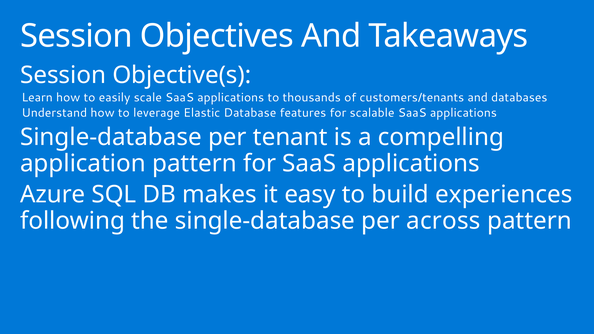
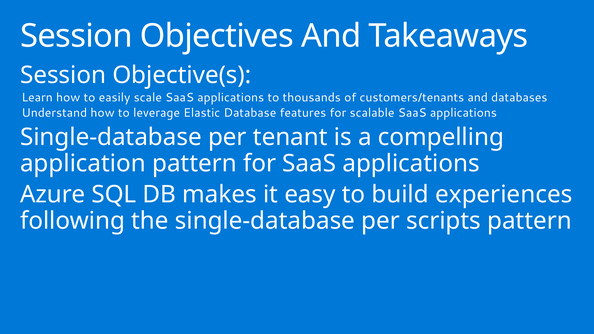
across: across -> scripts (444, 221)
